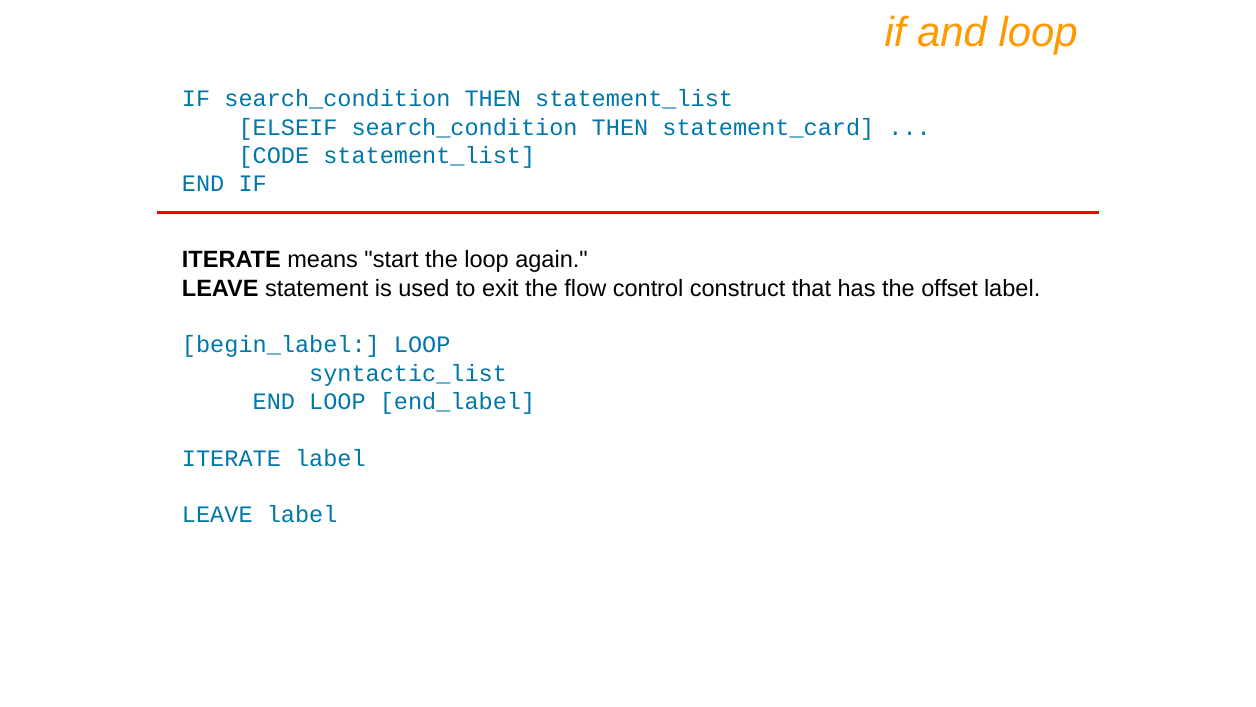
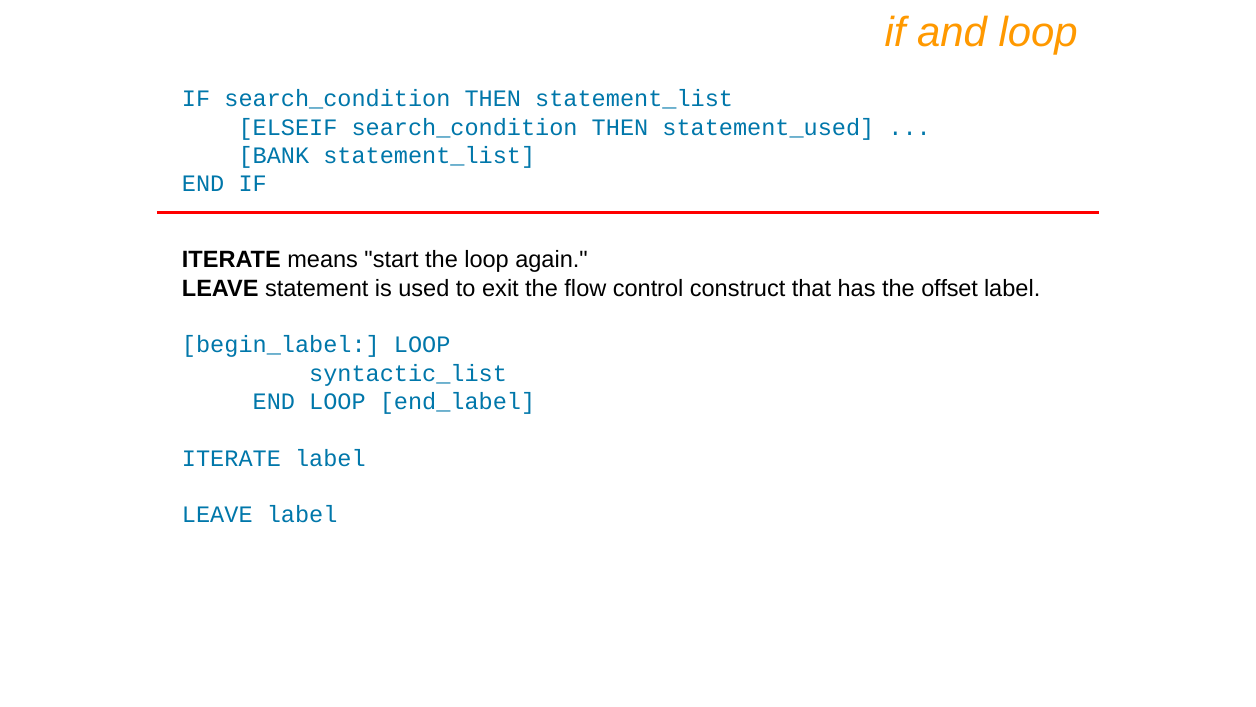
statement_card: statement_card -> statement_used (768, 127)
CODE: CODE -> BANK (274, 155)
